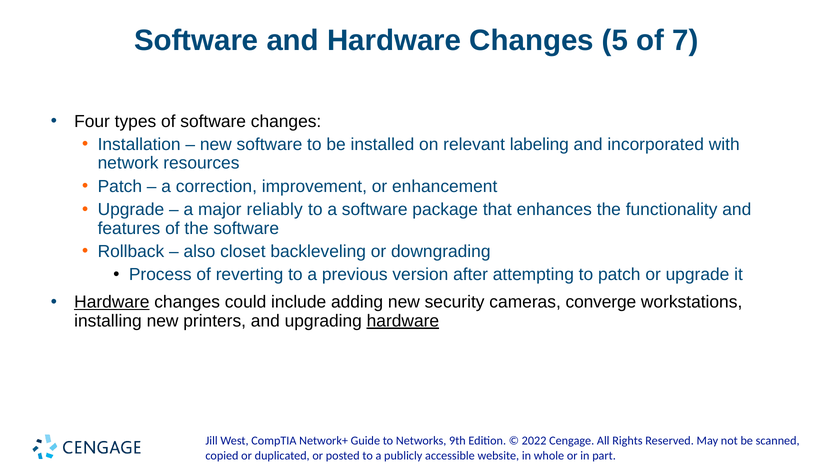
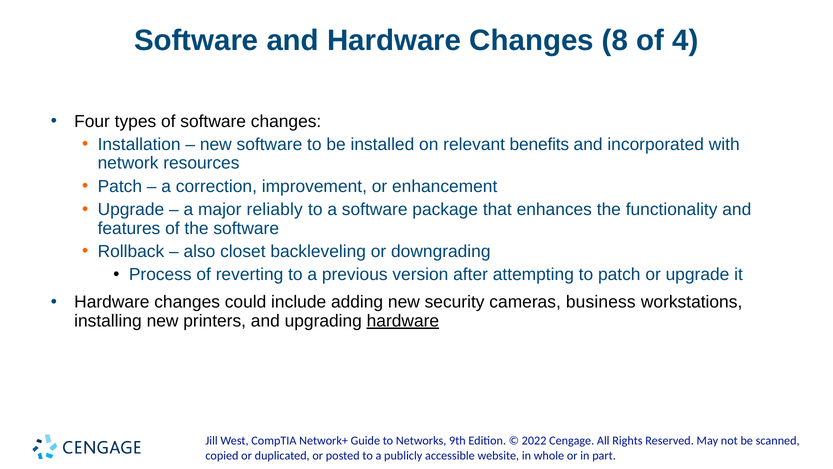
5: 5 -> 8 (615, 41)
7: 7 -> 4 (685, 41)
labeling: labeling -> benefits (539, 144)
Hardware underline: present -> none (112, 302)
converge: converge -> business (601, 302)
